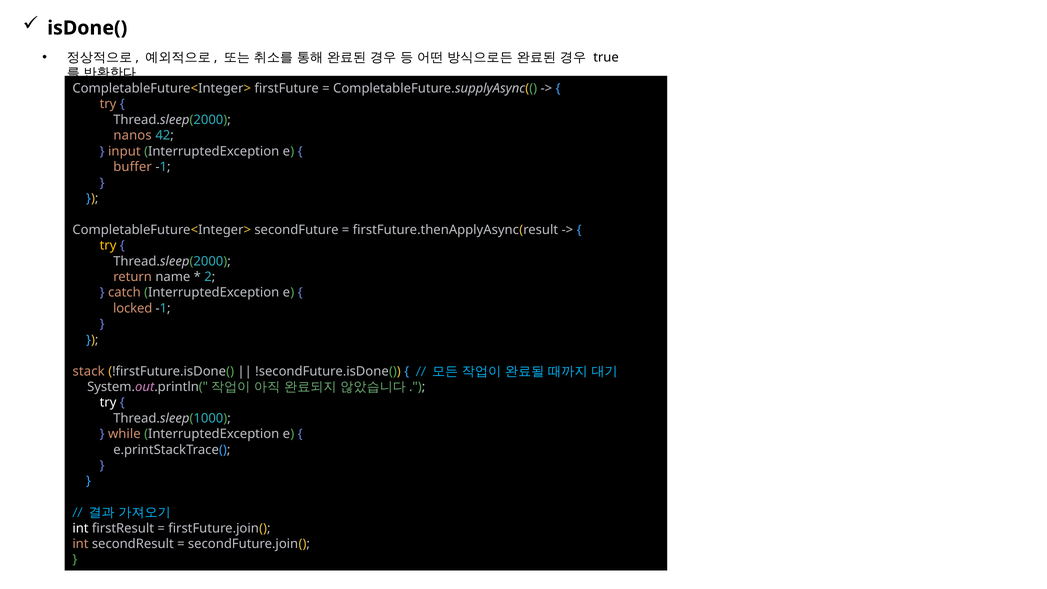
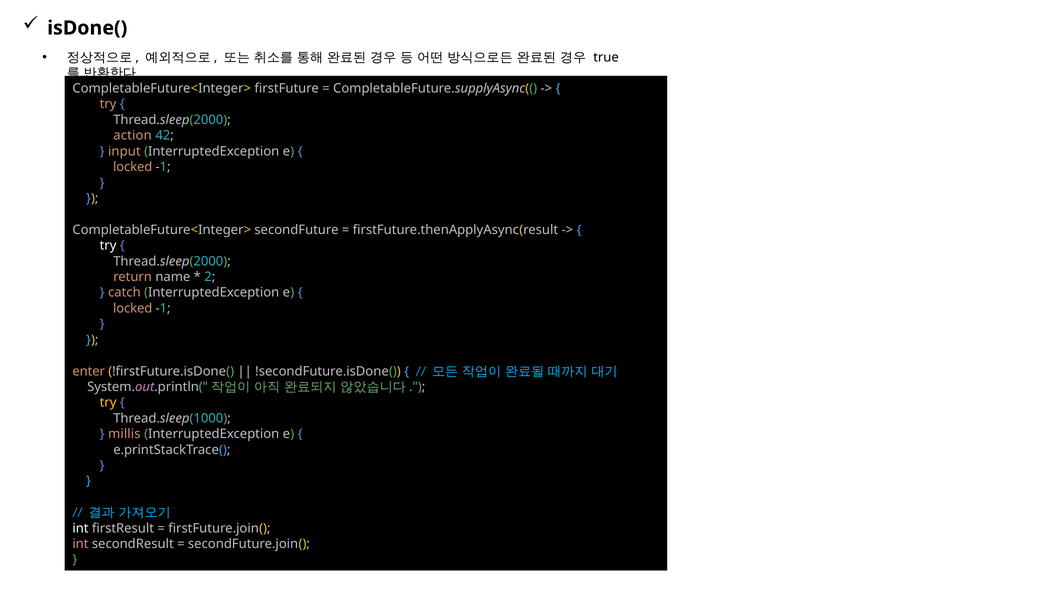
nanos: nanos -> action (133, 136)
buffer: buffer -> locked (133, 167)
try colour: yellow -> white (108, 246)
stack: stack -> enter (89, 371)
try colour: white -> yellow (108, 403)
while: while -> millis (124, 434)
